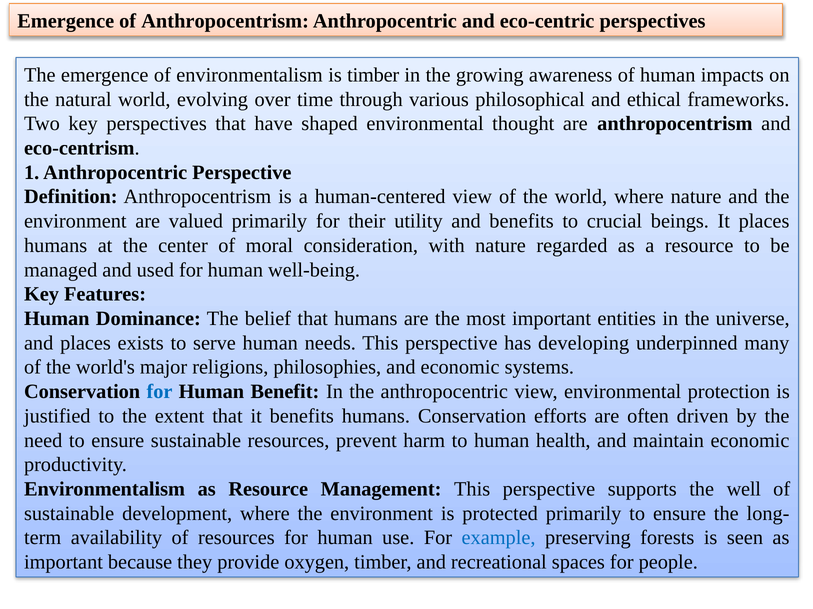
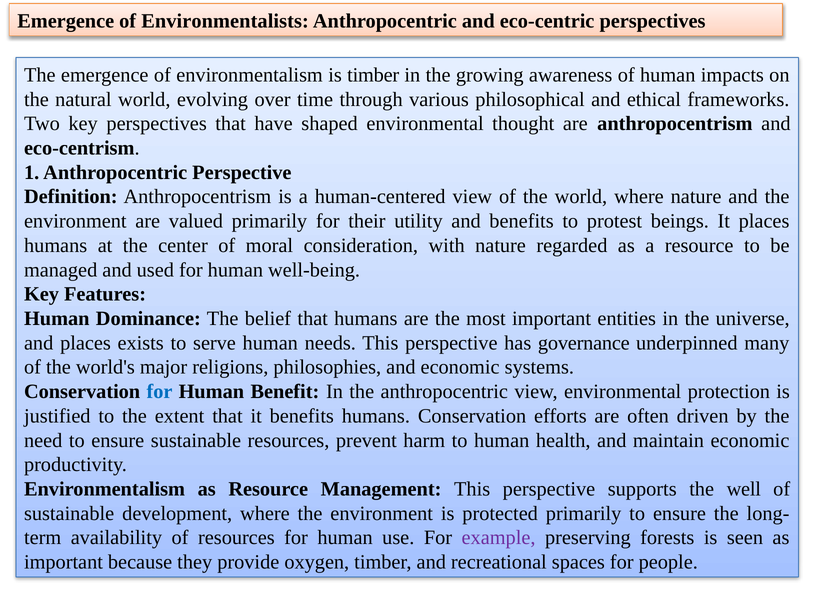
of Anthropocentrism: Anthropocentrism -> Environmentalists (225, 21)
crucial: crucial -> protest (614, 221)
developing: developing -> governance (584, 343)
example colour: blue -> purple (499, 538)
